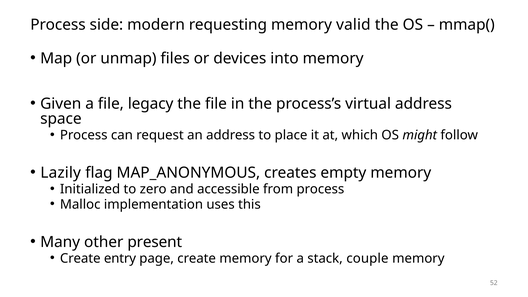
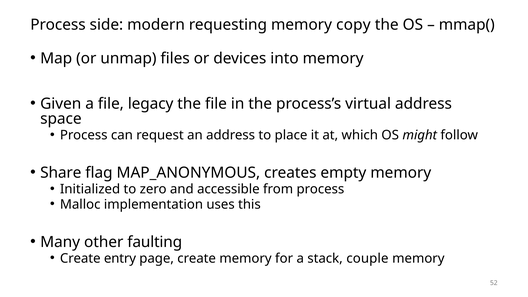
valid: valid -> copy (353, 25)
Lazily: Lazily -> Share (61, 173)
present: present -> faulting (155, 242)
